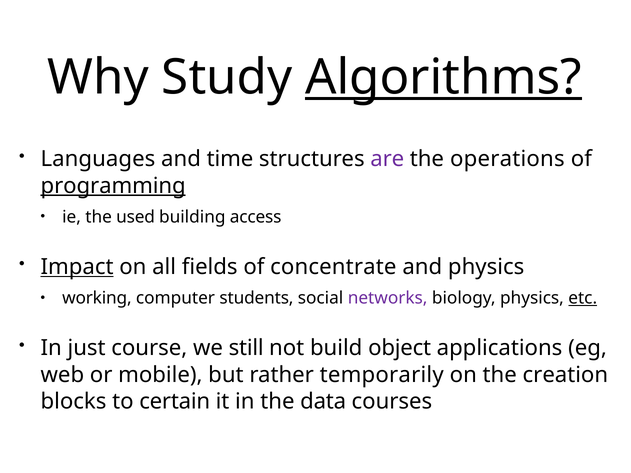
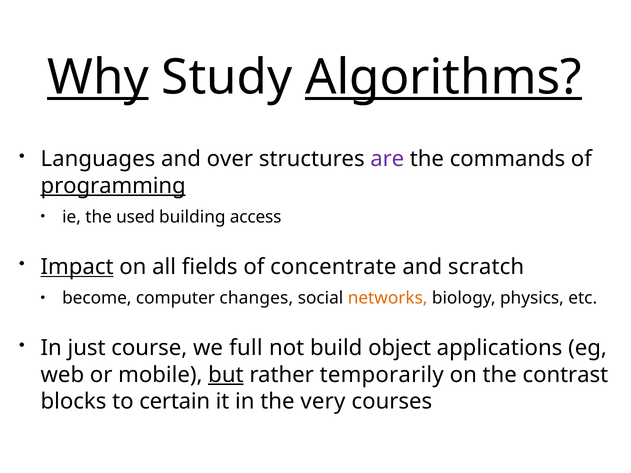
Why underline: none -> present (98, 77)
time: time -> over (230, 159)
operations: operations -> commands (508, 159)
and physics: physics -> scratch (486, 267)
working: working -> become (97, 298)
students: students -> changes (256, 298)
networks colour: purple -> orange (388, 298)
etc underline: present -> none (583, 298)
still: still -> full (246, 348)
but underline: none -> present (226, 375)
creation: creation -> contrast (565, 375)
data: data -> very (323, 402)
